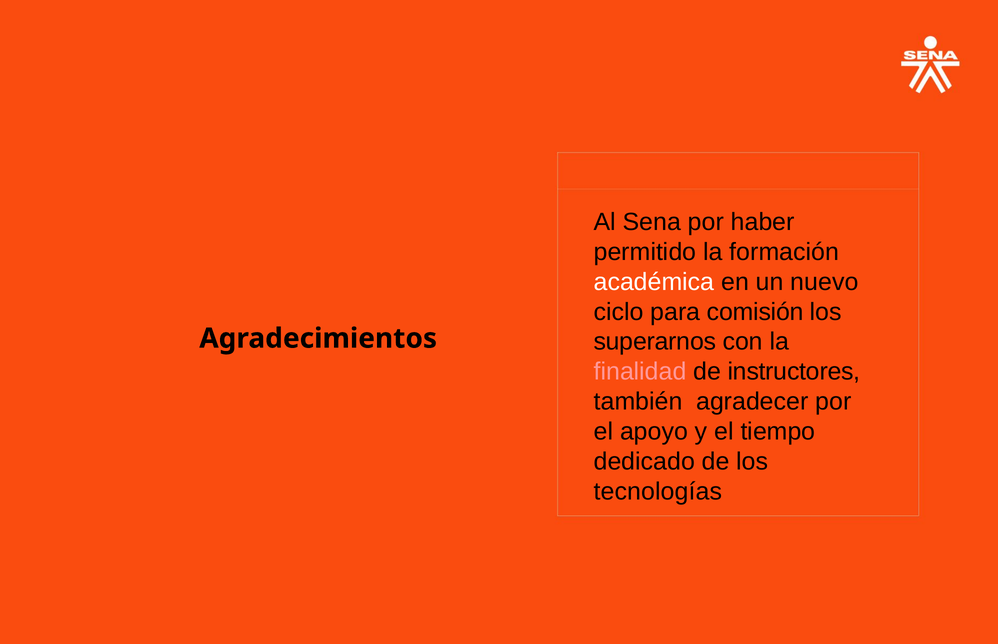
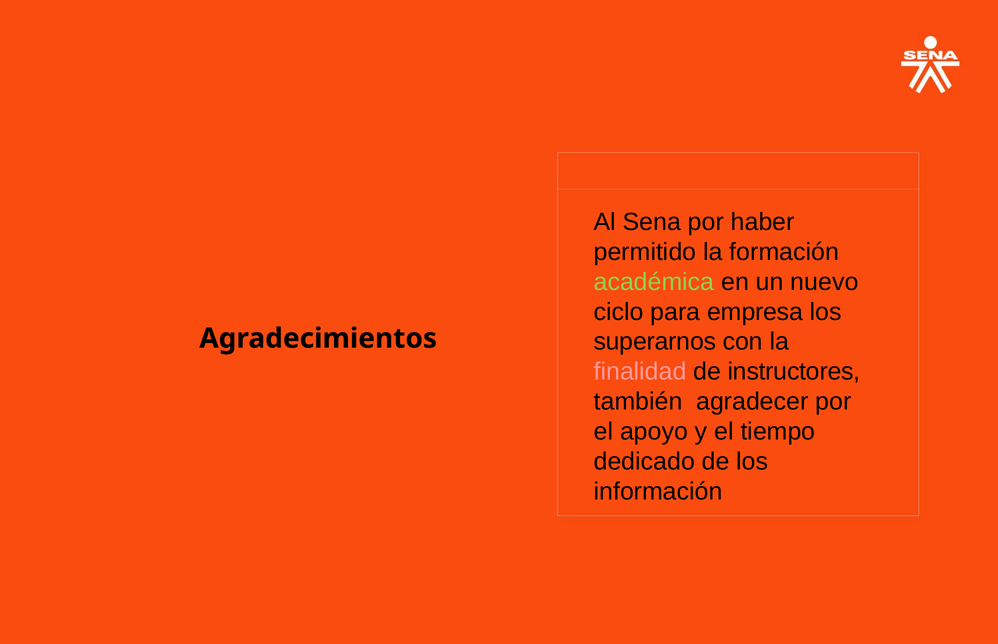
académica colour: white -> light green (654, 282)
comisión: comisión -> empresa (755, 312)
tecnologías: tecnologías -> información (658, 492)
